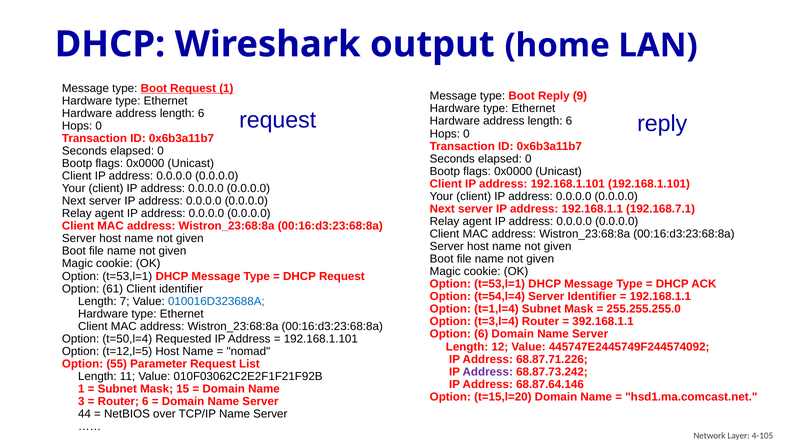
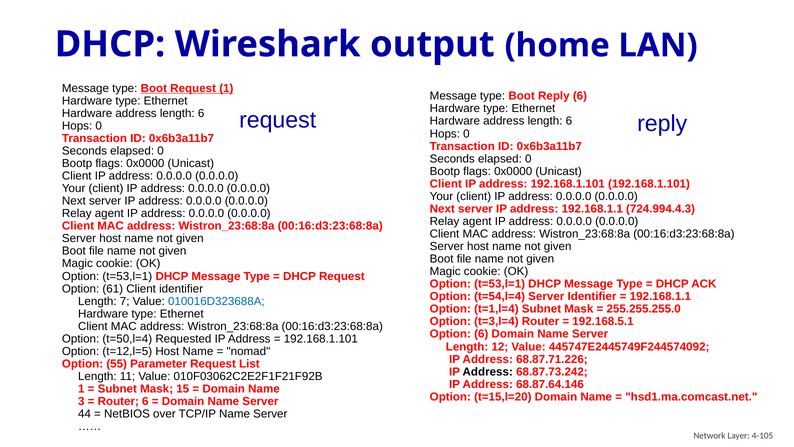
Reply 9: 9 -> 6 (580, 96)
192.168.7.1: 192.168.7.1 -> 724.994.4.3 (661, 209)
392.168.1.1: 392.168.1.1 -> 192.168.5.1 (603, 321)
Address colour: purple -> black (488, 371)
